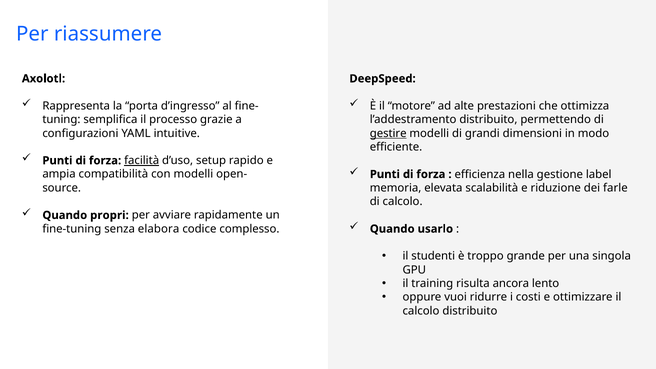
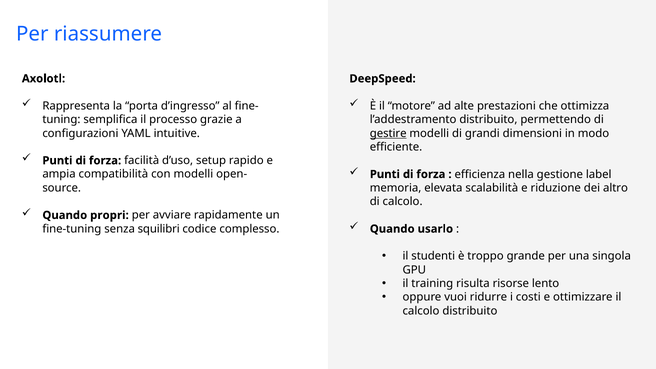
facilità underline: present -> none (142, 161)
farle: farle -> altro (615, 188)
elabora: elabora -> squilibri (159, 229)
ancora: ancora -> risorse (511, 284)
